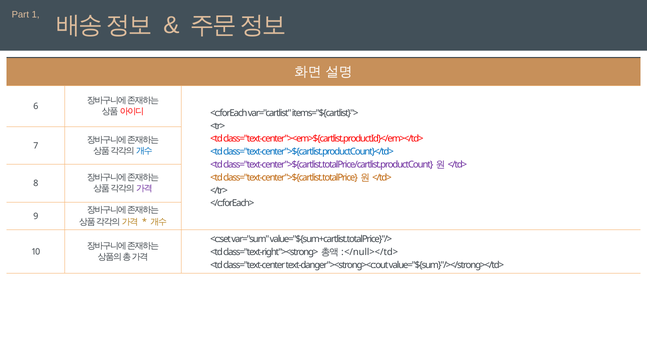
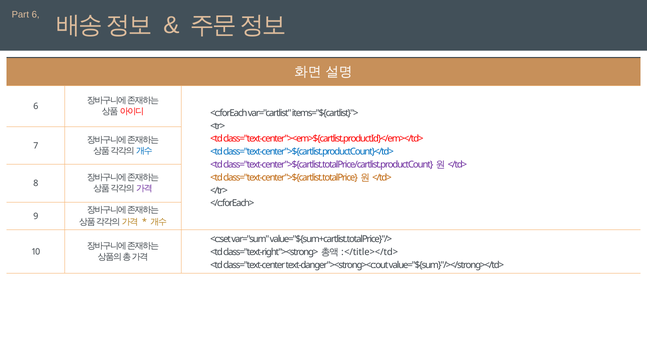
Part 1: 1 -> 6 (36, 15)
</null></td>: </null></td> -> </title></td> (371, 252)
